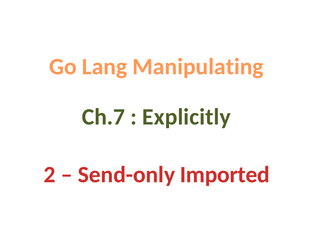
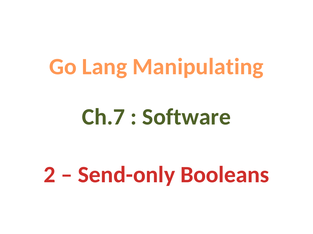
Explicitly: Explicitly -> Software (187, 117)
Imported: Imported -> Booleans (225, 175)
